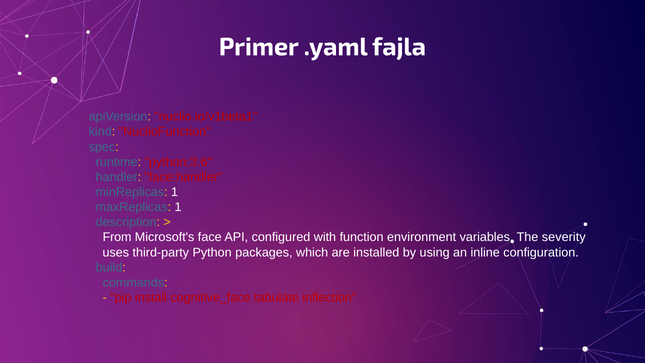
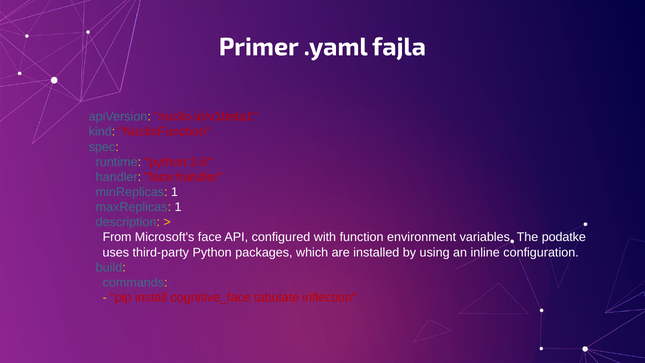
severity: severity -> podatke (564, 237)
